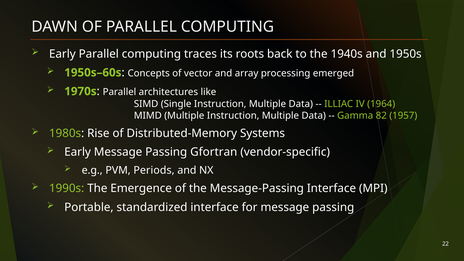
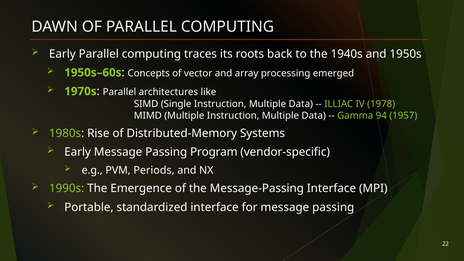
1964: 1964 -> 1978 (381, 104)
82: 82 -> 94 (381, 116)
Gfortran: Gfortran -> Program (214, 152)
